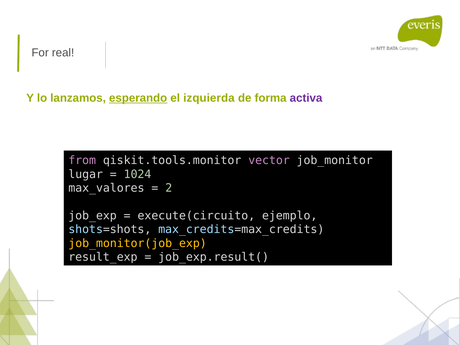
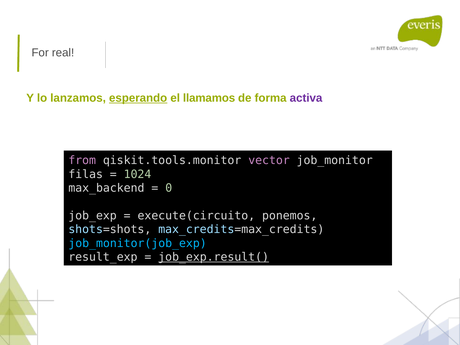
izquierda: izquierda -> llamamos (209, 98)
lugar: lugar -> filas (86, 174)
max_valores: max_valores -> max_backend (106, 188)
2: 2 -> 0 (169, 188)
ejemplo: ejemplo -> ponemos (290, 216)
job_monitor(job_exp colour: yellow -> light blue (138, 243)
job_exp.result( underline: none -> present (214, 257)
